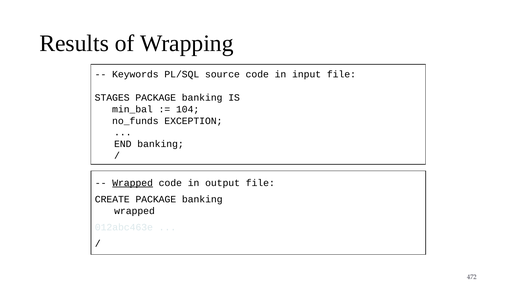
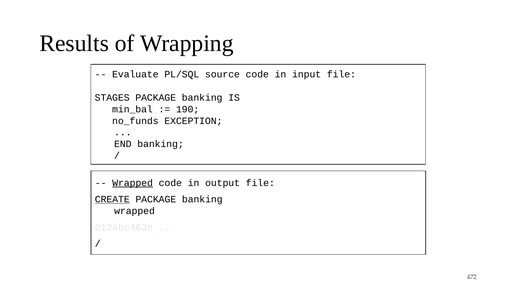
Keywords: Keywords -> Evaluate (135, 75)
104: 104 -> 190 (188, 109)
CREATE underline: none -> present (112, 199)
